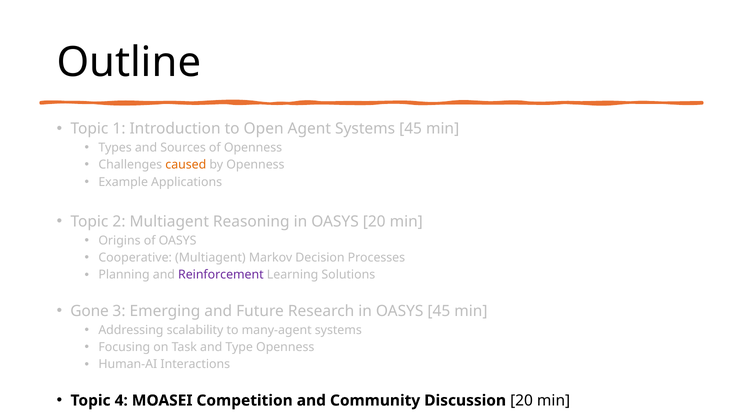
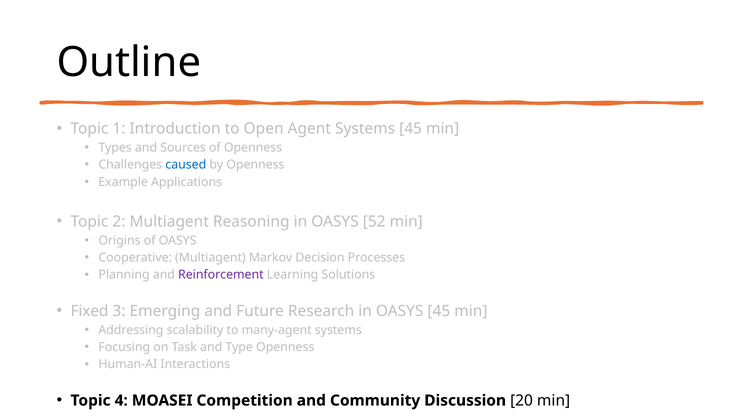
caused colour: orange -> blue (186, 165)
OASYS 20: 20 -> 52 (374, 221)
Gone: Gone -> Fixed (90, 311)
